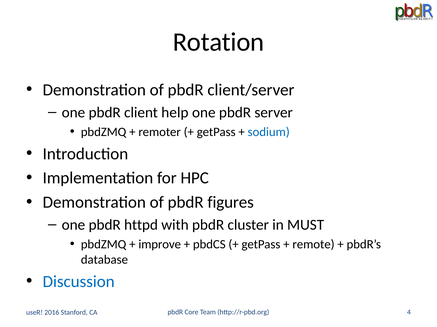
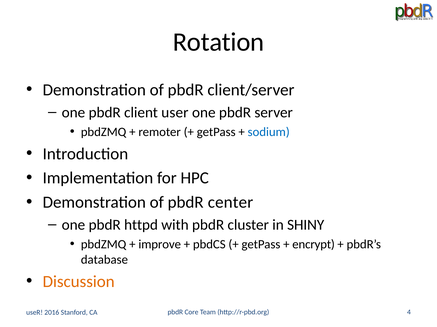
client help: help -> user (175, 113)
figures: figures -> center (230, 203)
MUST: MUST -> SHINY (306, 225)
remote: remote -> encrypt (314, 245)
Discussion colour: blue -> orange (79, 282)
